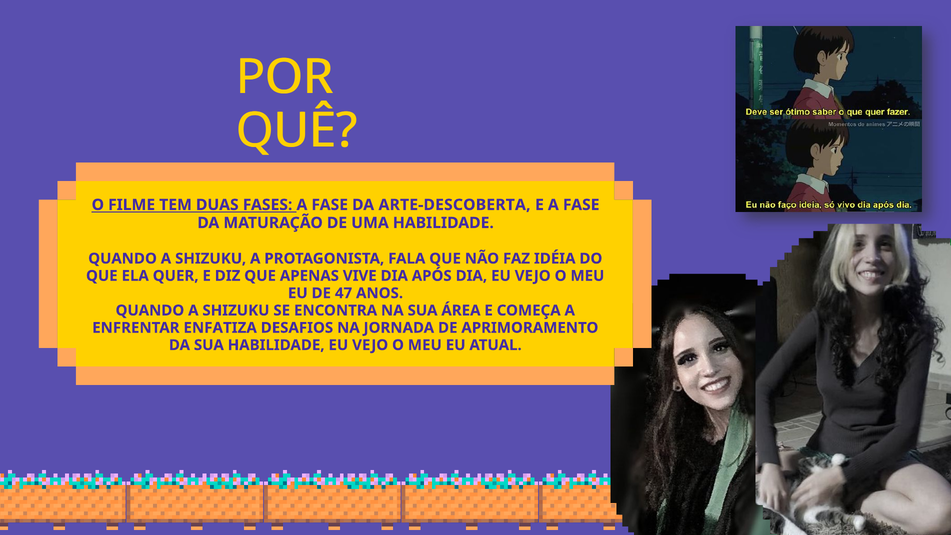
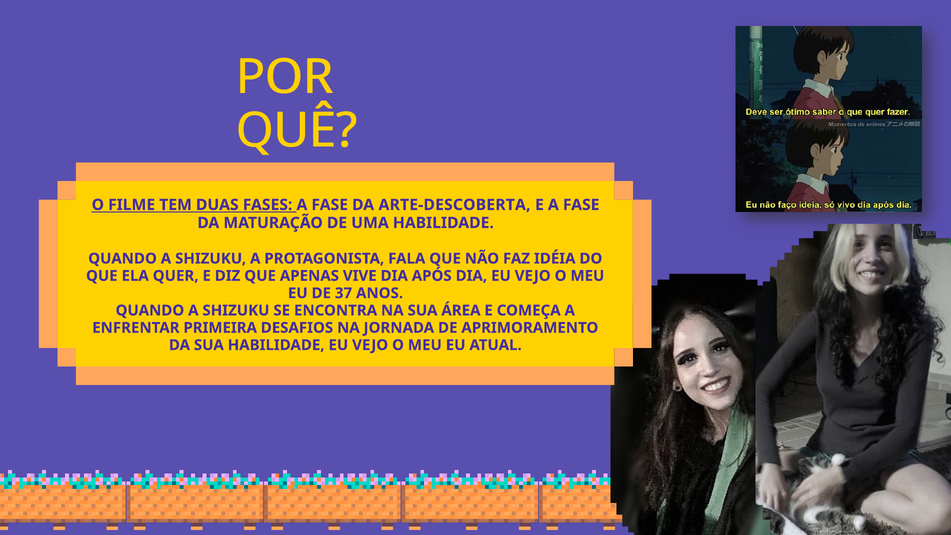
47: 47 -> 37 (344, 293)
ENFATIZA: ENFATIZA -> PRIMEIRA (220, 328)
